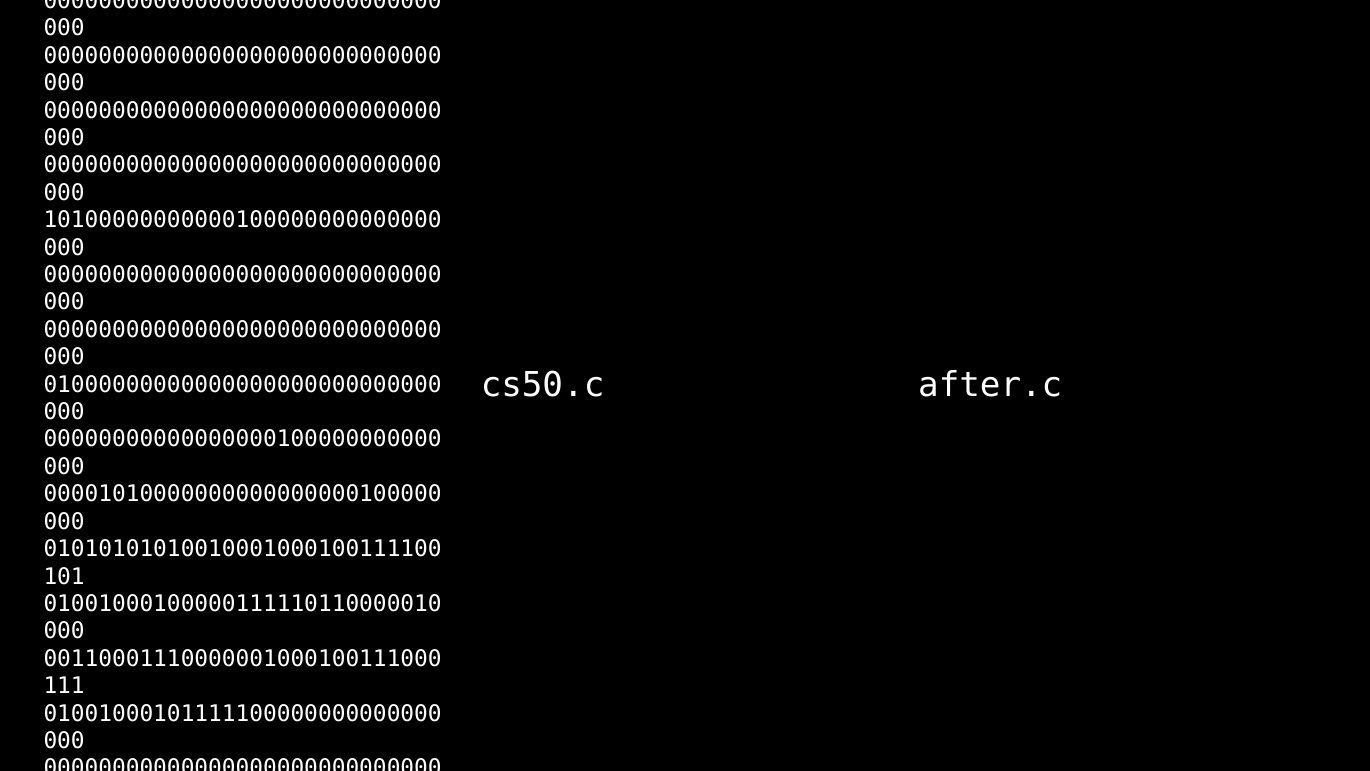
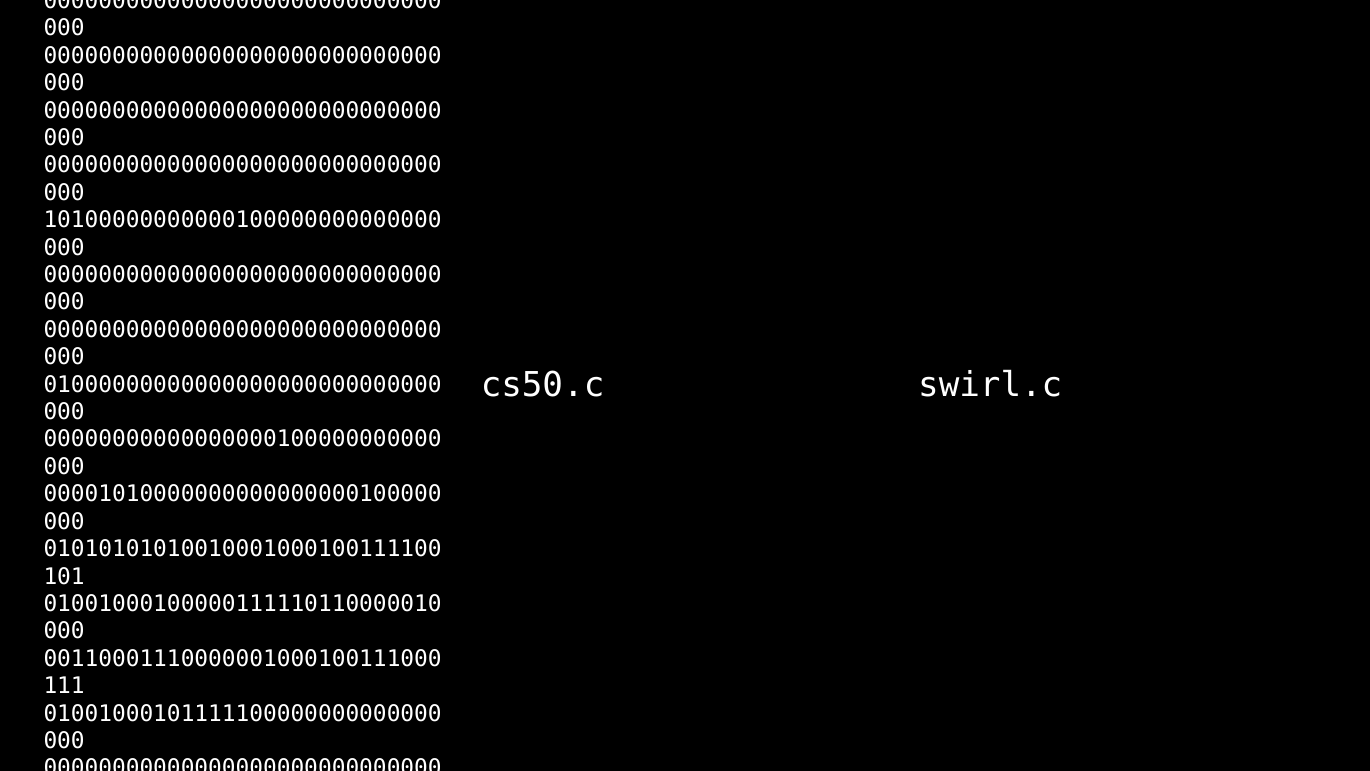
after.c: after.c -> swirl.c (990, 385)
